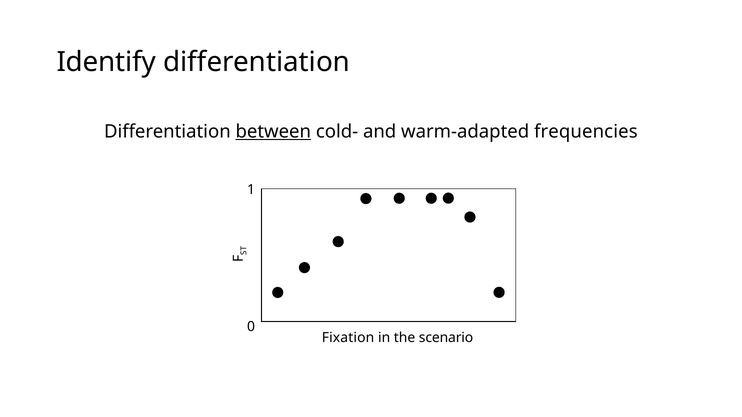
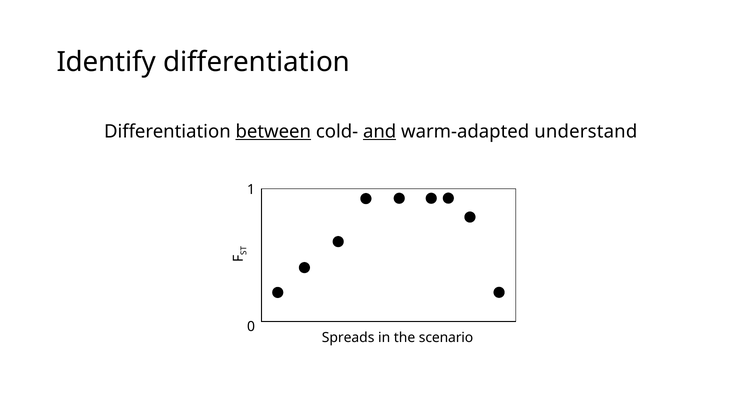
and underline: none -> present (380, 132)
frequencies: frequencies -> understand (586, 132)
Fixation: Fixation -> Spreads (348, 338)
